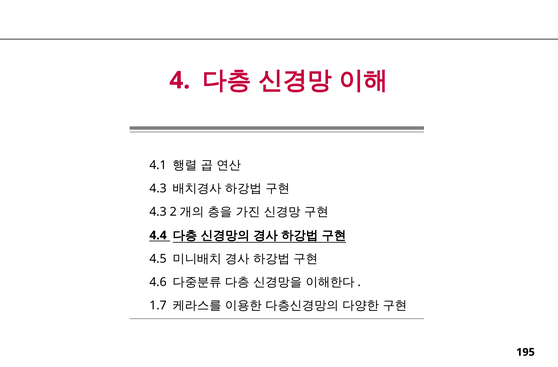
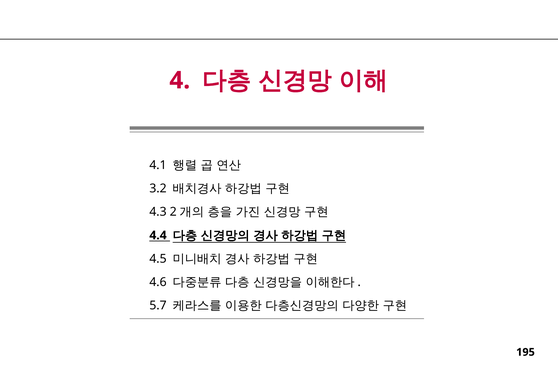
4.3: 4.3 -> 3.2 (158, 188)
1.7: 1.7 -> 5.7 (158, 305)
